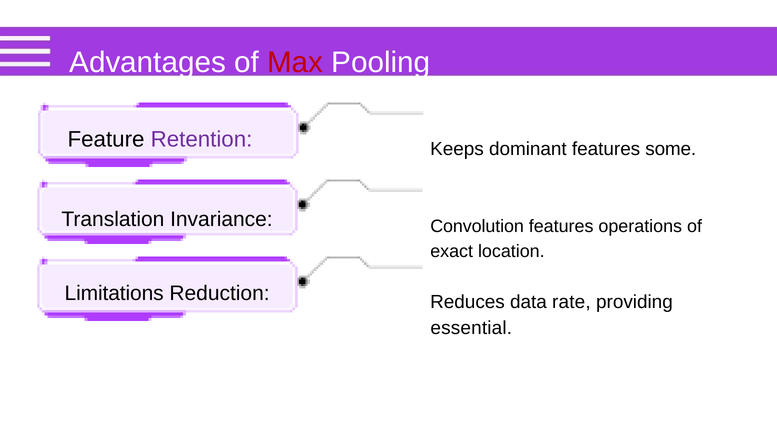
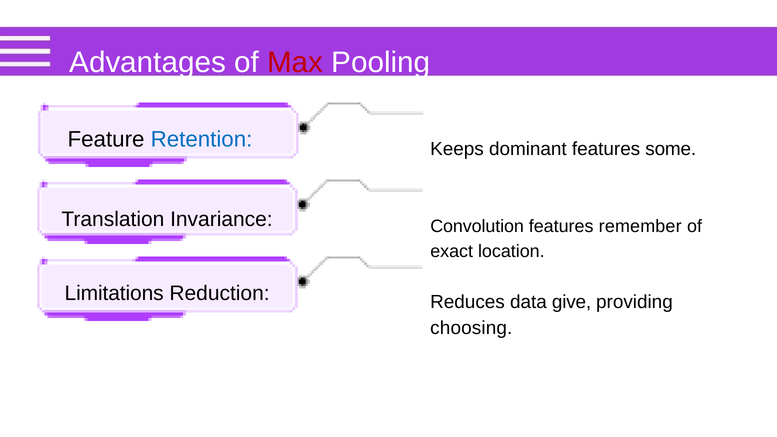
Retention colour: purple -> blue (202, 139)
operations: operations -> remember (640, 226)
rate: rate -> give (572, 302)
essential: essential -> choosing (471, 328)
